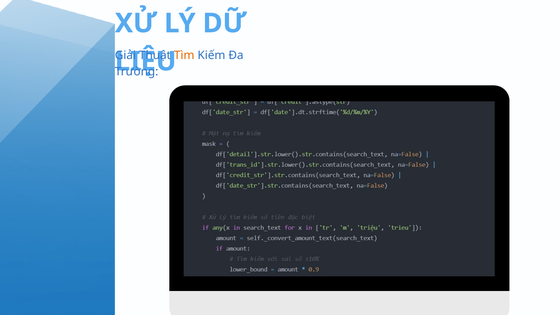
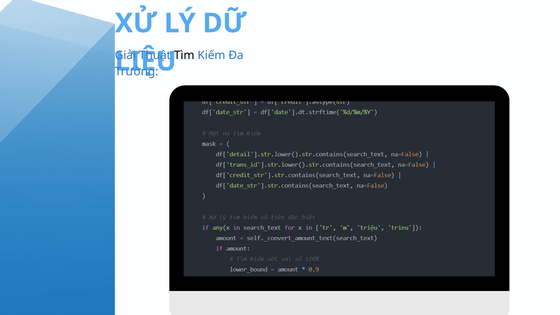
Tìm colour: orange -> black (184, 55)
